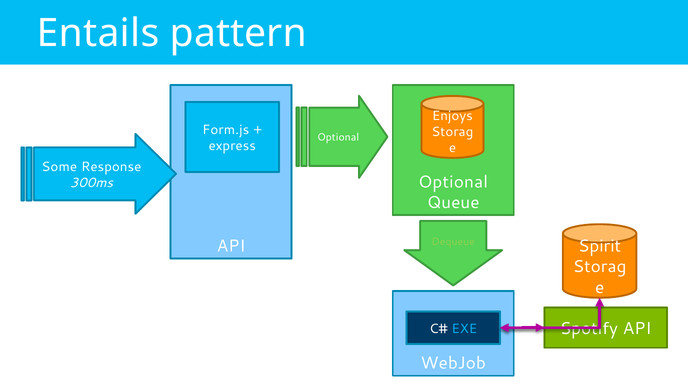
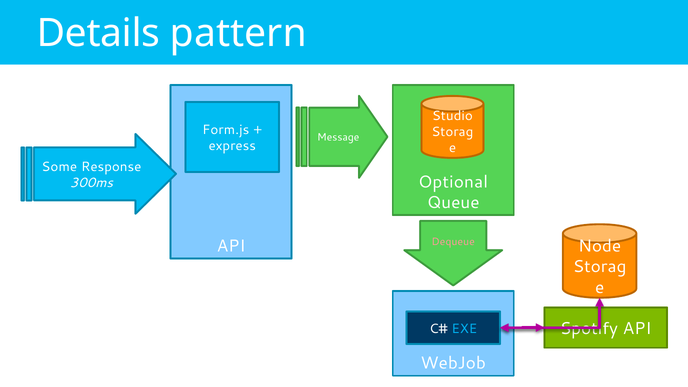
Entails: Entails -> Details (98, 33)
Enjoys: Enjoys -> Studio (452, 116)
Optional: Optional -> Message (338, 138)
Dequeue colour: light green -> pink (453, 242)
Spirit: Spirit -> Node (600, 246)
